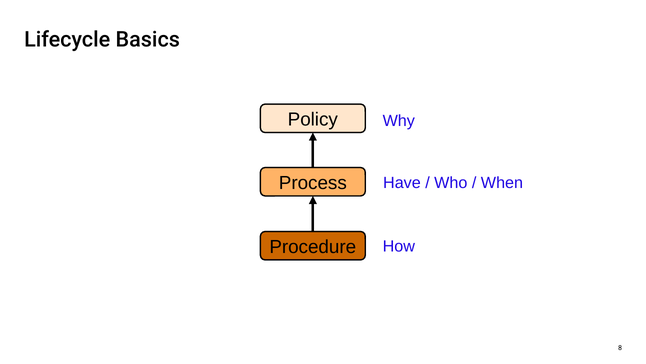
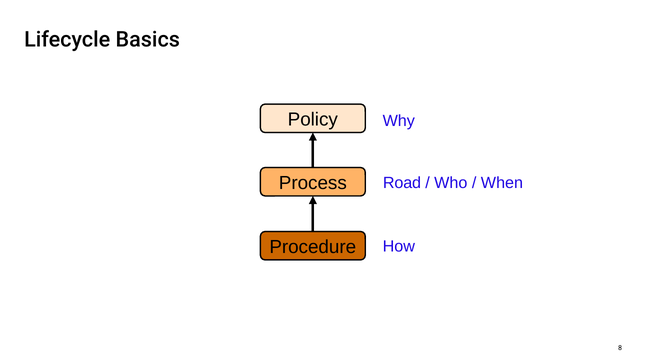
Have: Have -> Road (402, 182)
